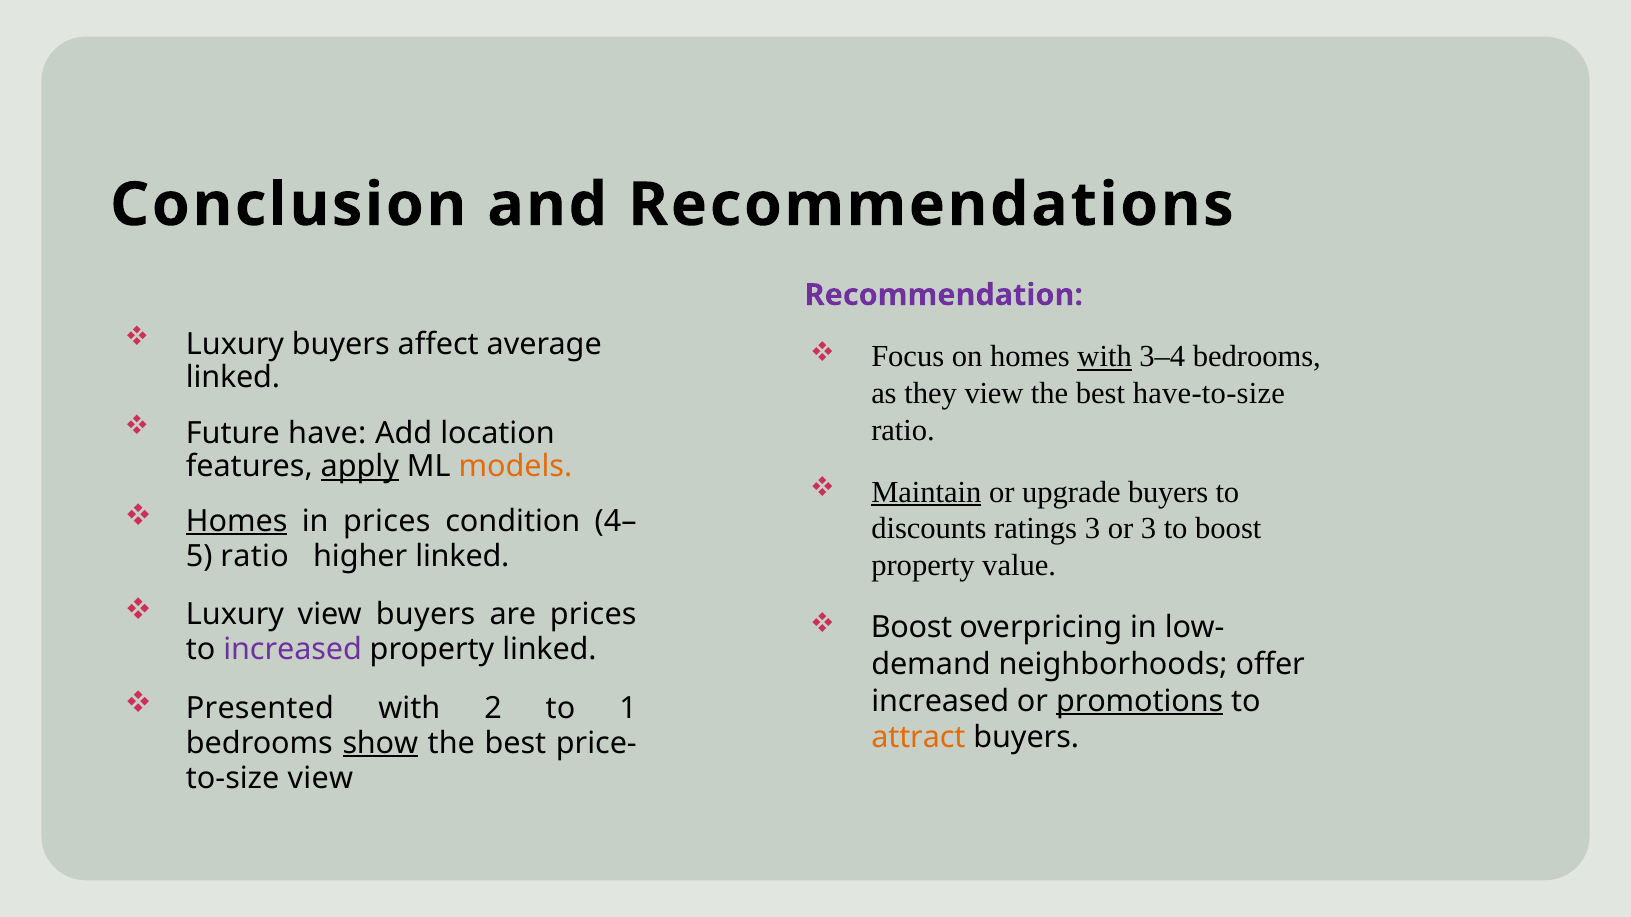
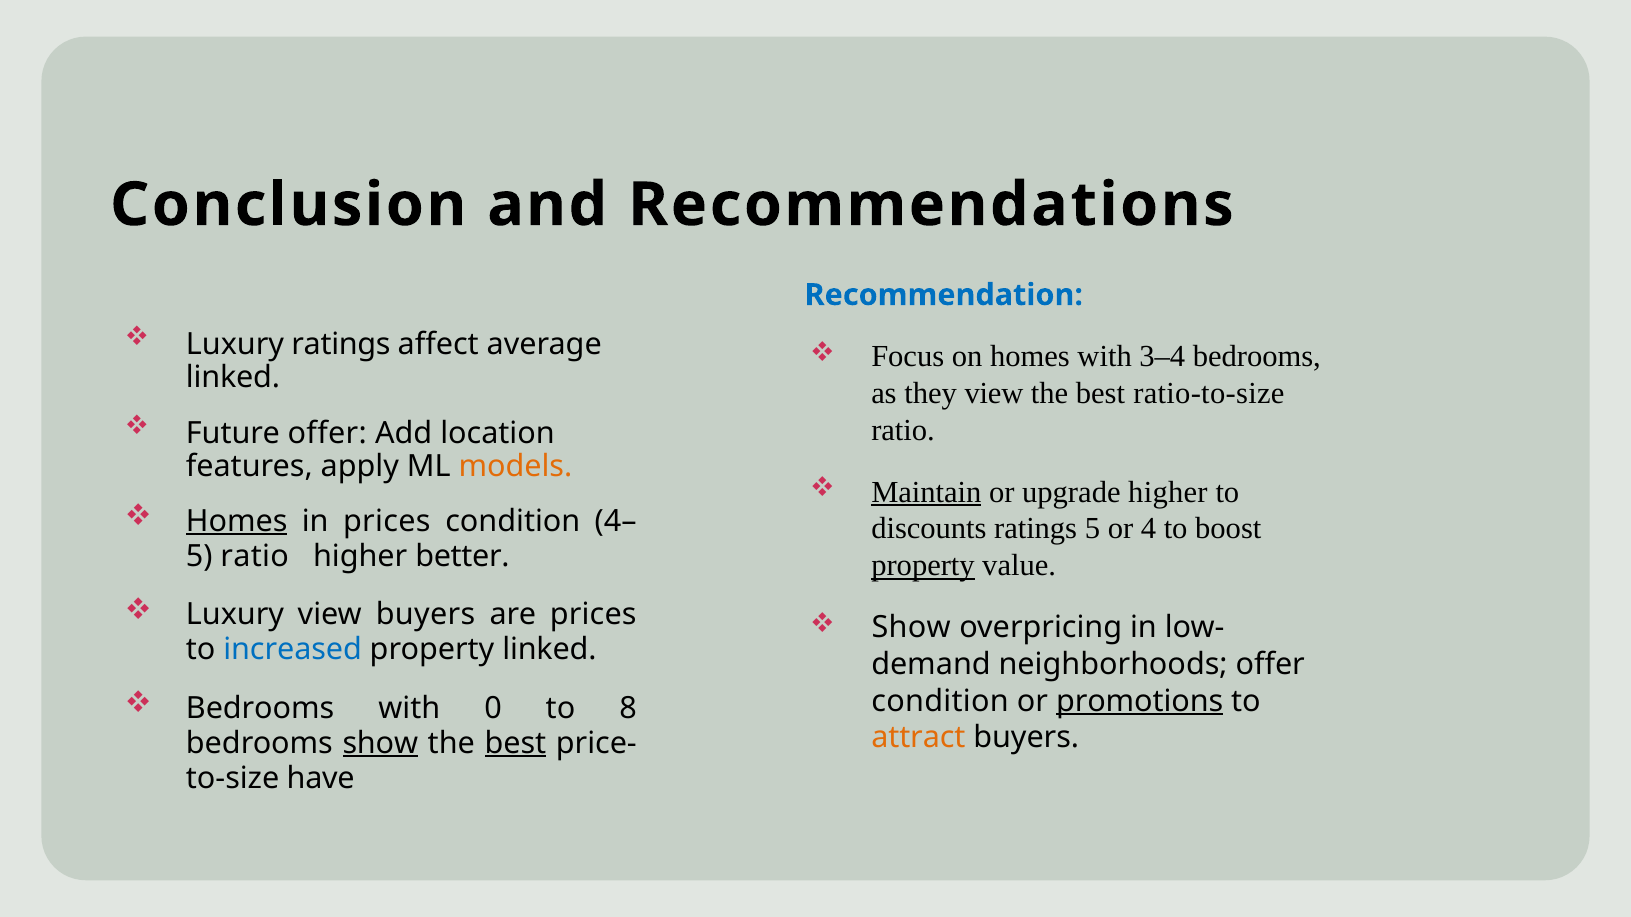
Recommendation colour: purple -> blue (944, 295)
Luxury buyers: buyers -> ratings (341, 345)
with underline: present -> none (1105, 357)
have-to-size: have-to-size -> ratio-to-size (1209, 394)
Future have: have -> offer (327, 434)
apply underline: present -> none (360, 467)
upgrade buyers: buyers -> higher (1168, 492)
ratings 3: 3 -> 5 (1092, 529)
or 3: 3 -> 4 (1148, 529)
higher linked: linked -> better (462, 557)
property underline: none -> present (923, 566)
Boost: Boost -> Show (911, 628)
increased colour: purple -> blue (293, 650)
Presented: Presented -> Bedrooms (260, 708)
2: 2 -> 0 (493, 708)
1: 1 -> 8 (628, 708)
increased: increased -> condition (940, 701)
best underline: none -> present (515, 744)
view: view -> have (321, 779)
